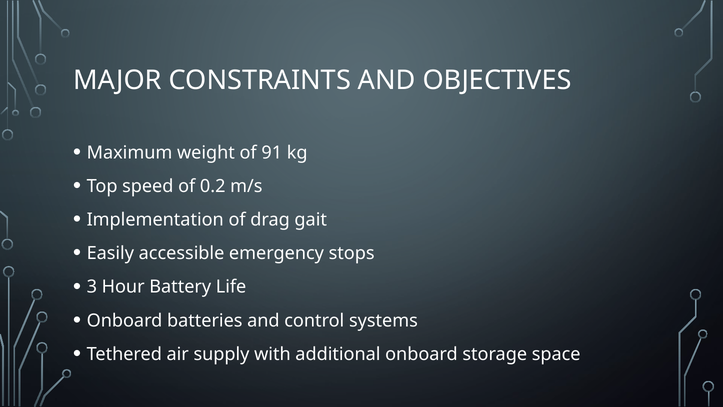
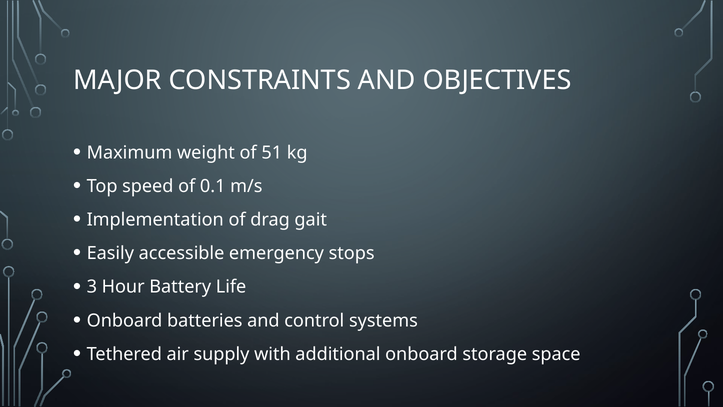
91: 91 -> 51 (272, 153)
0.2: 0.2 -> 0.1 (213, 186)
